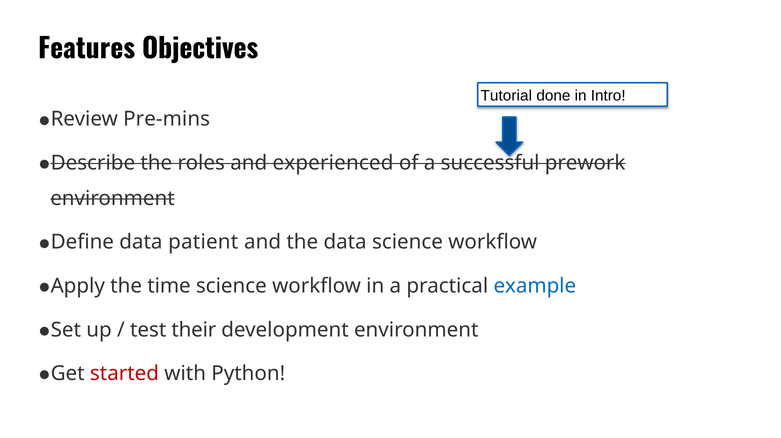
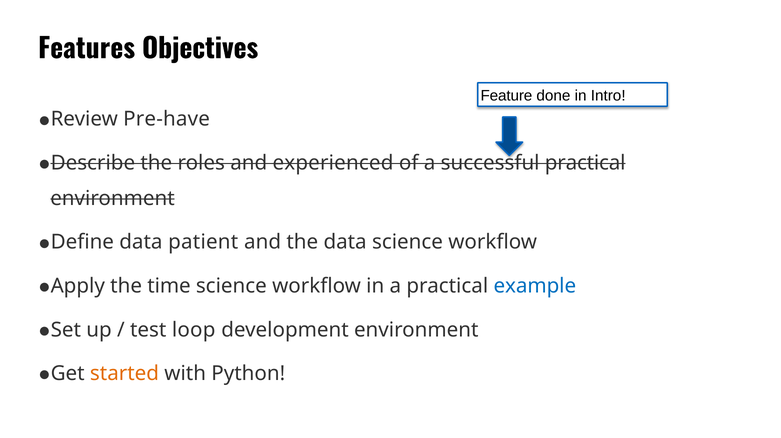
Tutorial: Tutorial -> Feature (506, 96)
Pre-mins: Pre-mins -> Pre-have (167, 119)
successful prework: prework -> practical (585, 163)
their: their -> loop (194, 330)
started colour: red -> orange (124, 374)
